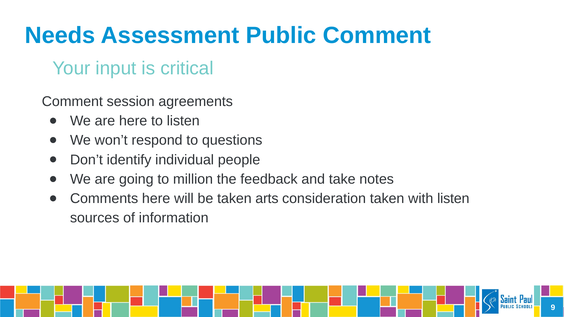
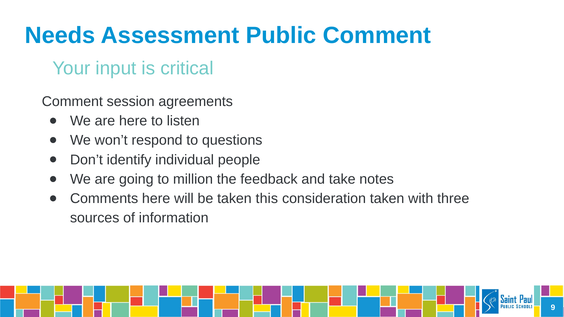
arts: arts -> this (267, 199)
with listen: listen -> three (453, 199)
